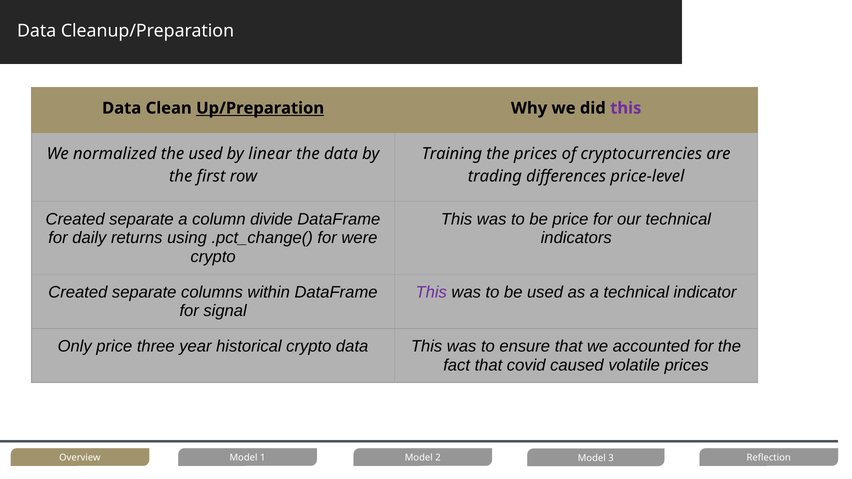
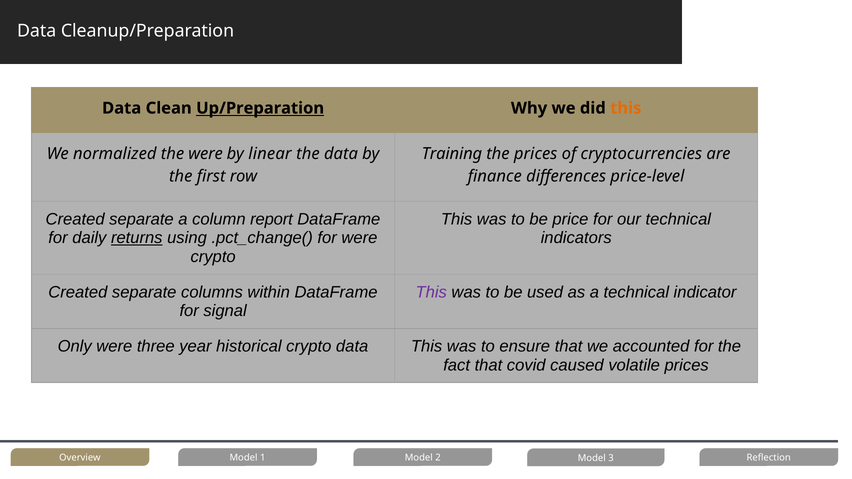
this colour: purple -> orange (626, 108)
the used: used -> were (206, 154)
trading: trading -> finance (495, 176)
divide: divide -> report (272, 220)
returns underline: none -> present (137, 238)
Only price: price -> were (114, 347)
